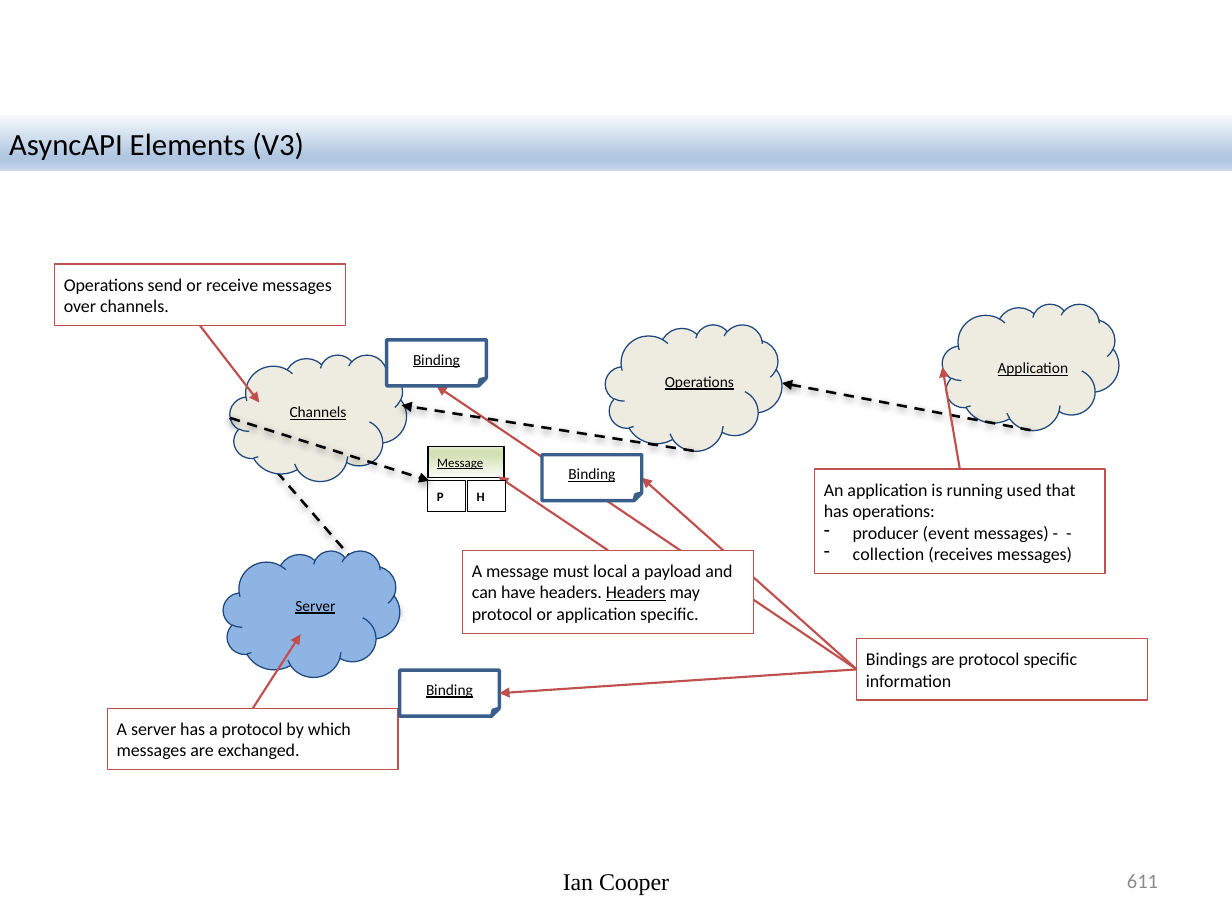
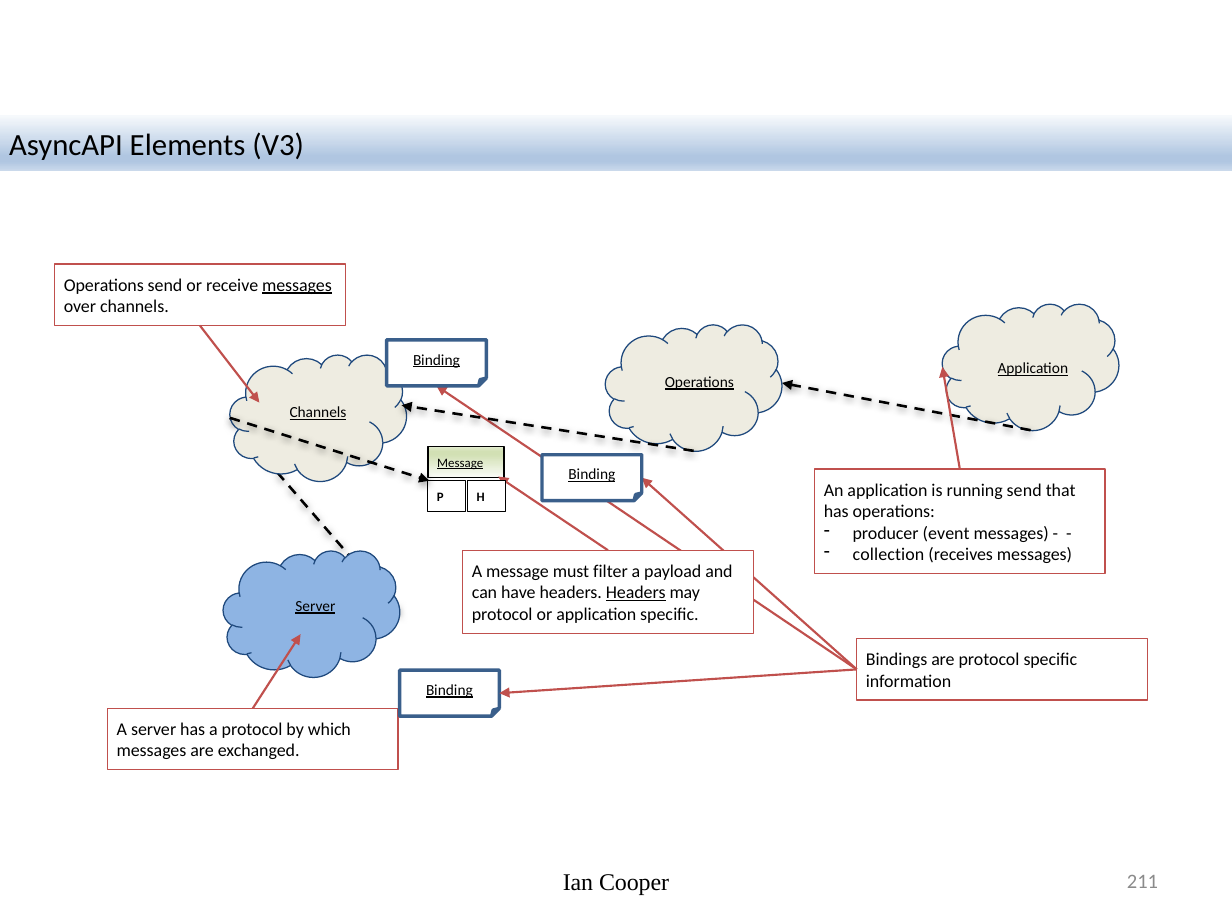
messages underline: none -> present (297, 285)
running used: used -> send (1024, 490)
local: local -> filter (611, 571)
611: 611 -> 211 (1142, 882)
